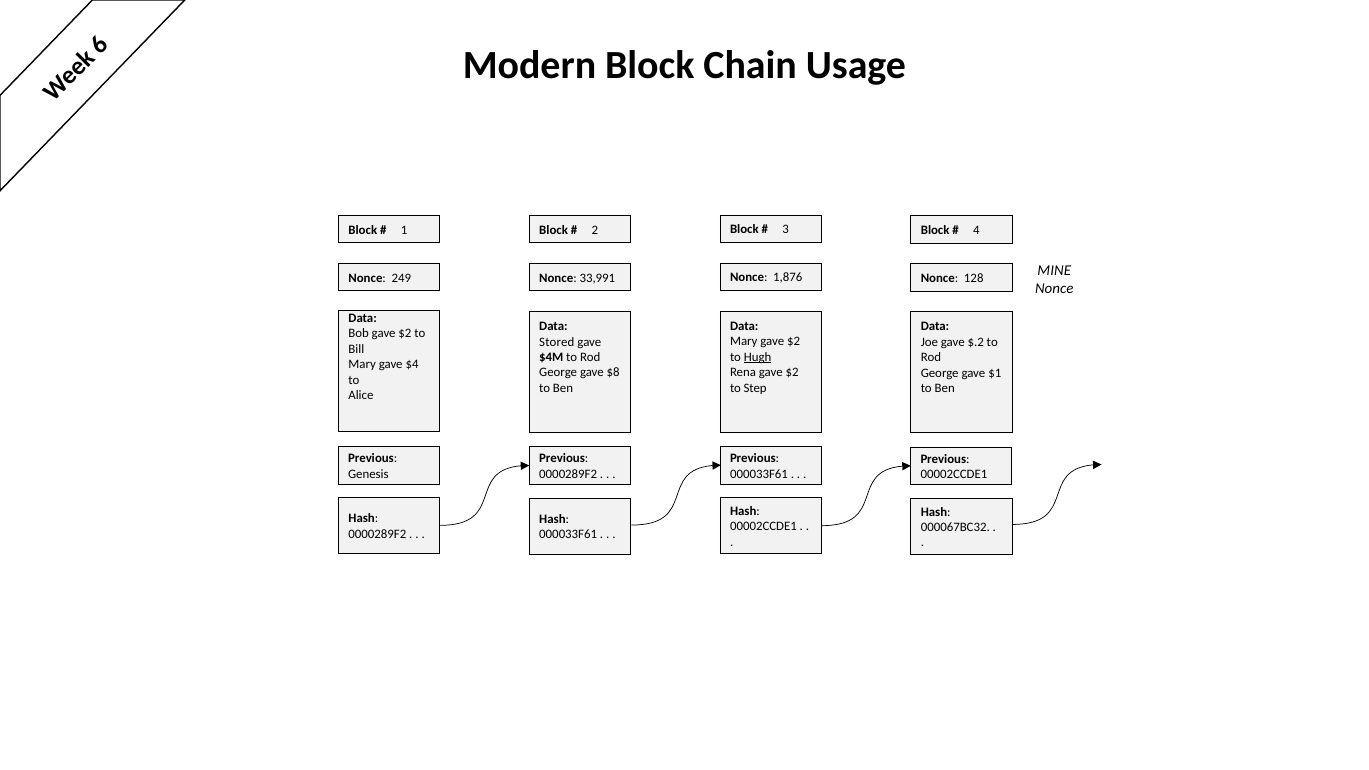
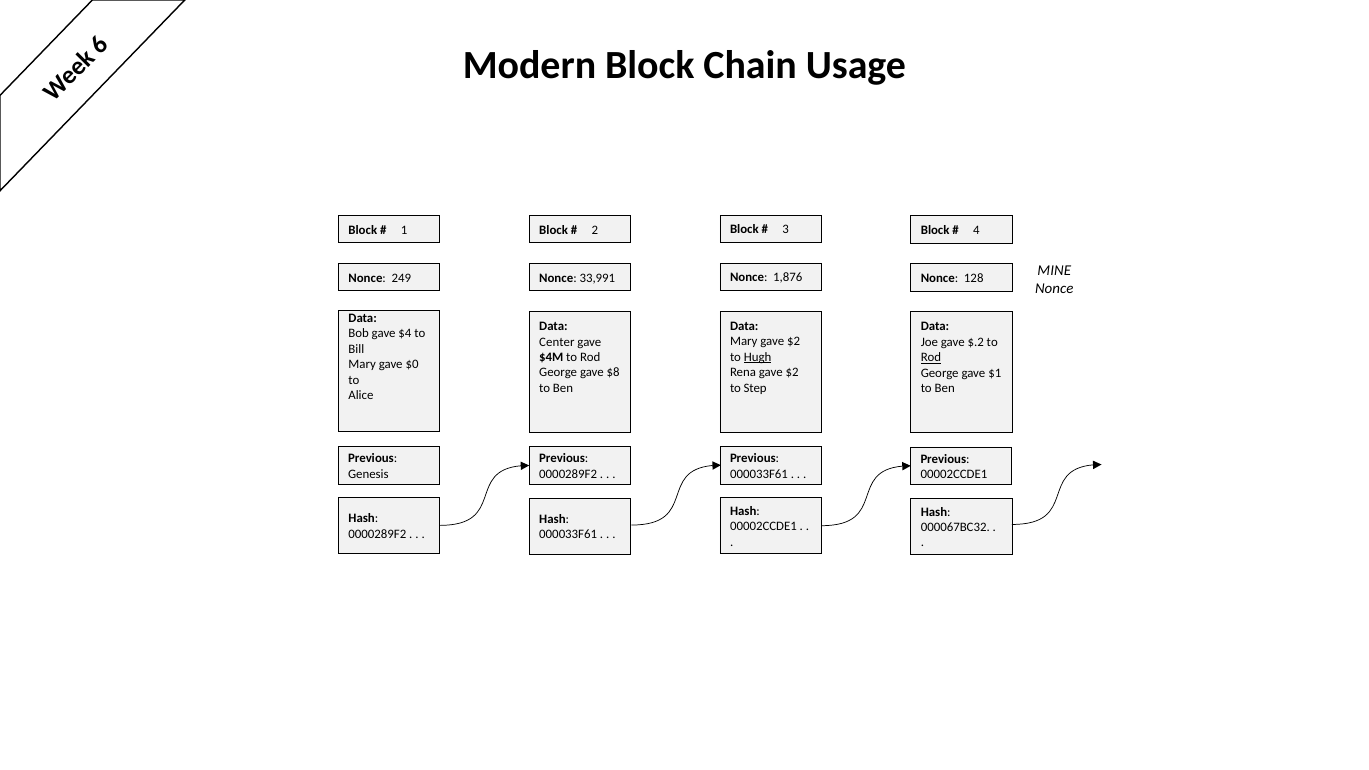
Bob gave $2: $2 -> $4 (405, 334)
Stored: Stored -> Center (557, 342)
Rod underline: none -> present (931, 358)
$4: $4 -> $0 (412, 364)
